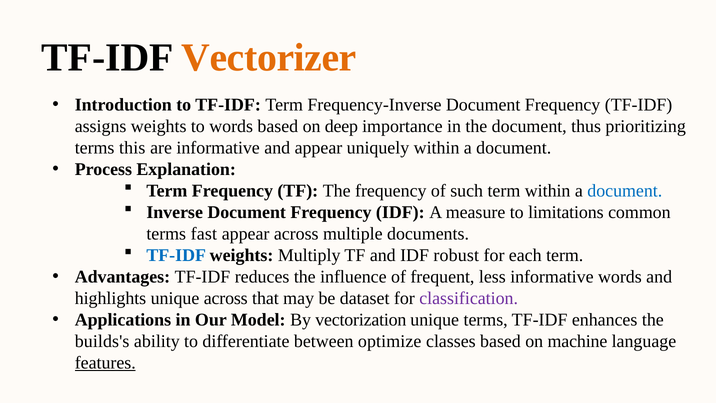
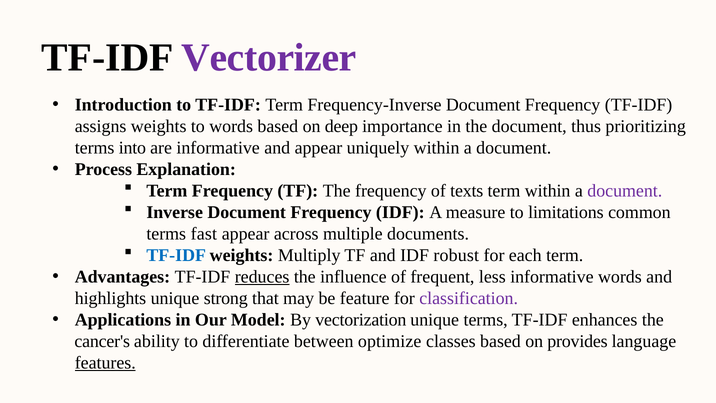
Vectorizer colour: orange -> purple (269, 58)
this: this -> into (132, 148)
such: such -> texts (467, 191)
document colour: blue -> purple (625, 191)
reduces underline: none -> present (262, 277)
unique across: across -> strong (226, 298)
dataset: dataset -> feature (365, 298)
builds's: builds's -> cancer's (102, 341)
machine: machine -> provides (577, 341)
